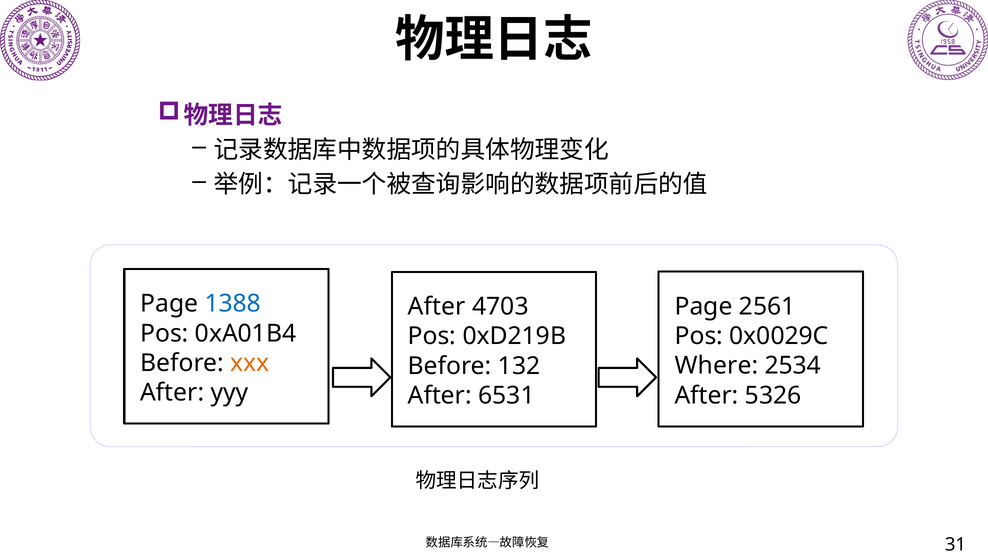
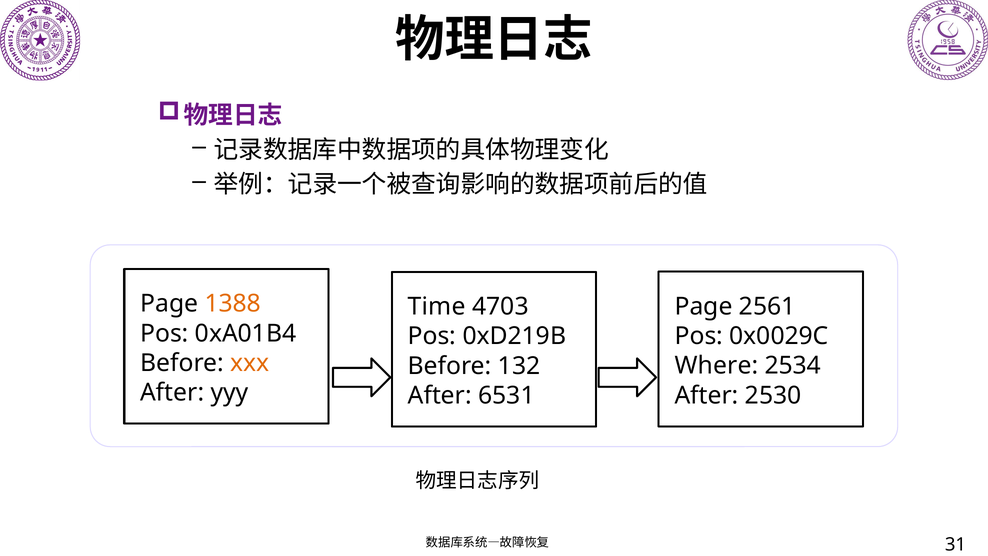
1388 colour: blue -> orange (233, 304)
After: After -> Time (437, 307)
5326: 5326 -> 2530 (773, 395)
